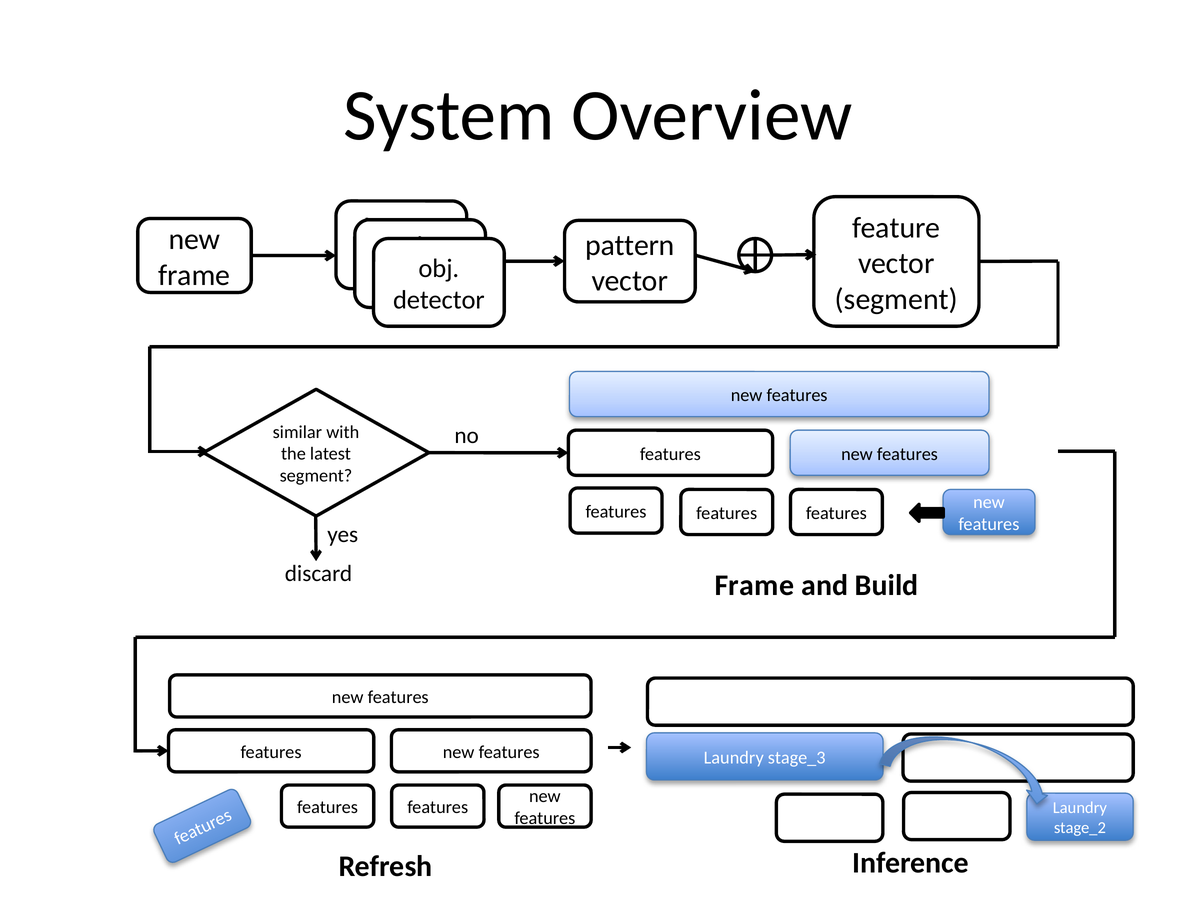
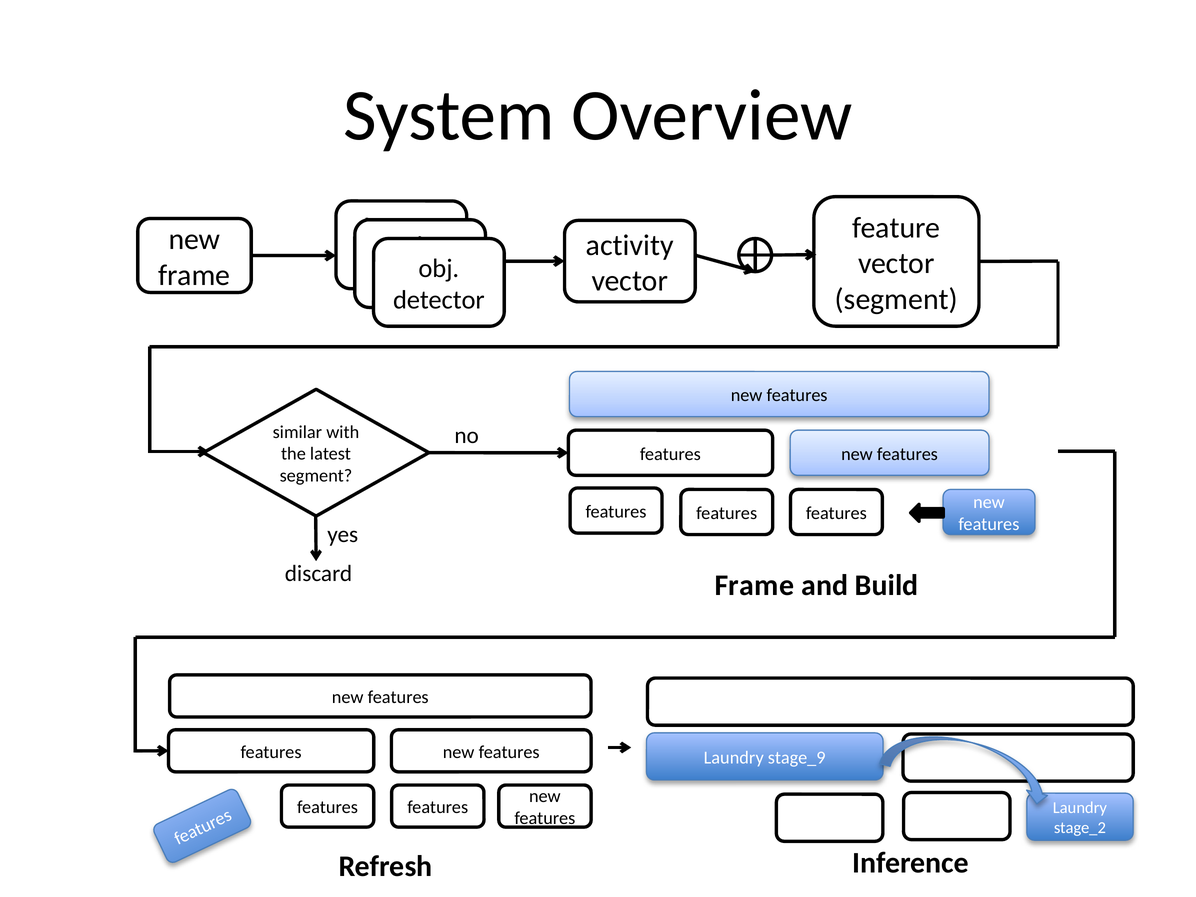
pattern: pattern -> activity (630, 245)
stage_3: stage_3 -> stage_9 (797, 758)
